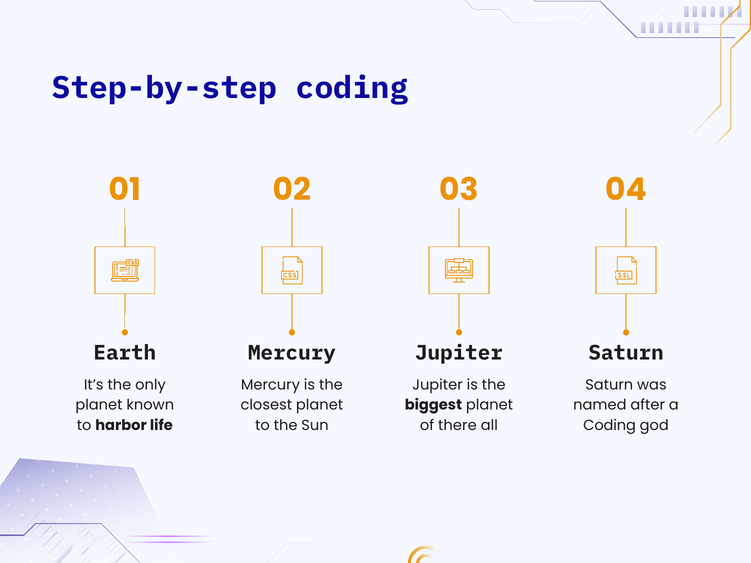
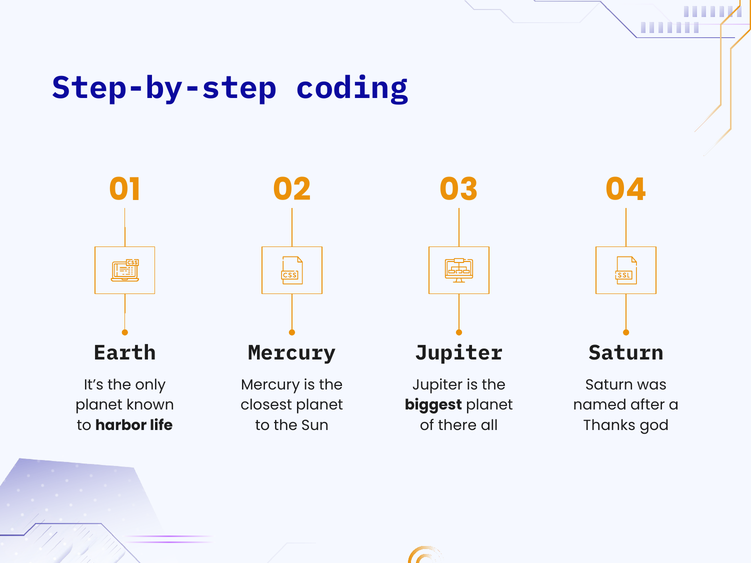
Coding: Coding -> Thanks (609, 425)
